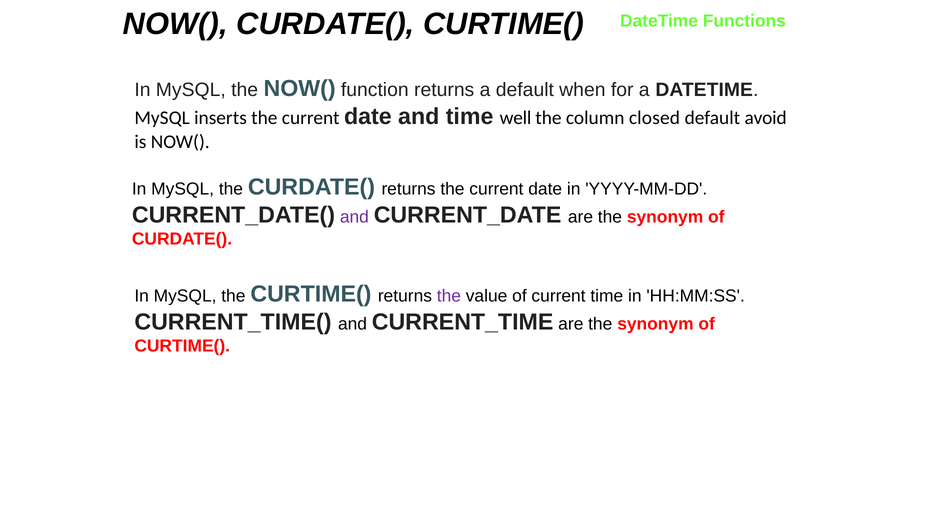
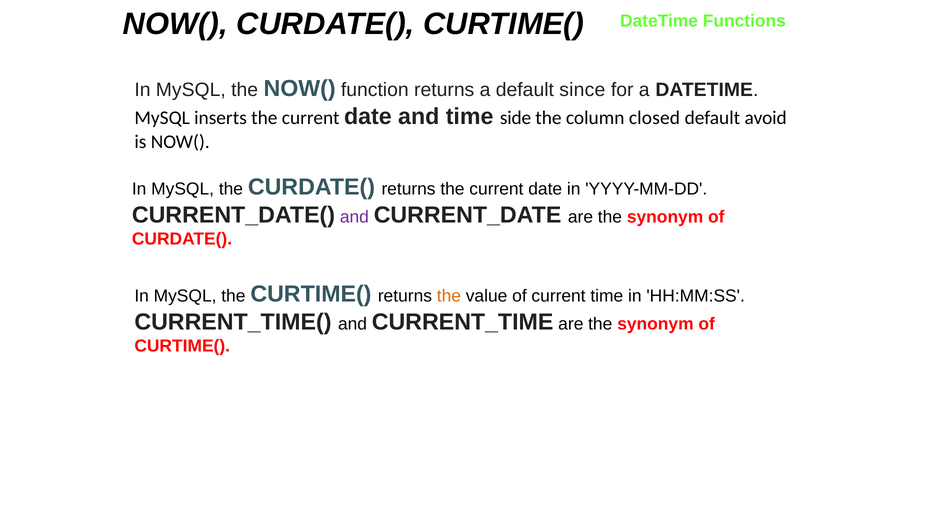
when: when -> since (582, 90)
well: well -> side (516, 118)
the colour: purple -> orange (449, 296)
